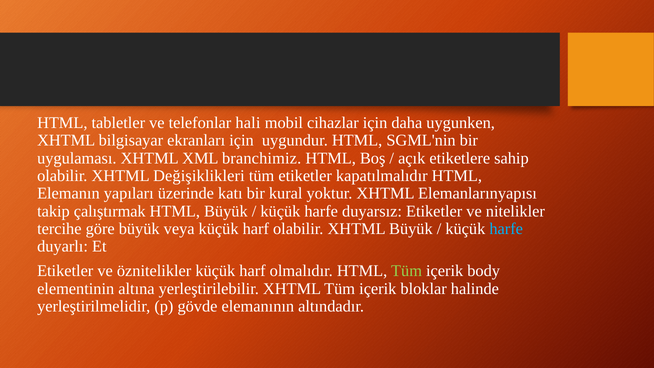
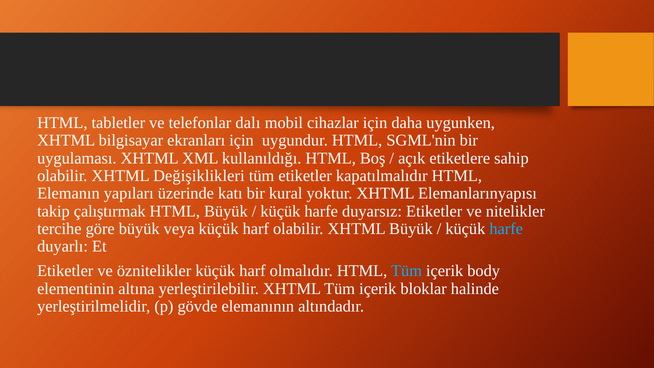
hali: hali -> dalı (248, 123)
branchimiz: branchimiz -> kullanıldığı (262, 158)
Tüm colour: light green -> light blue (407, 271)
